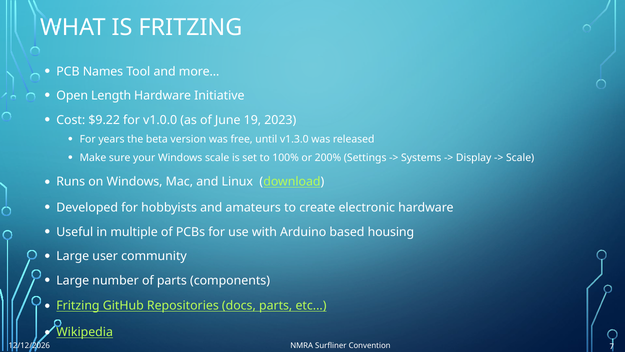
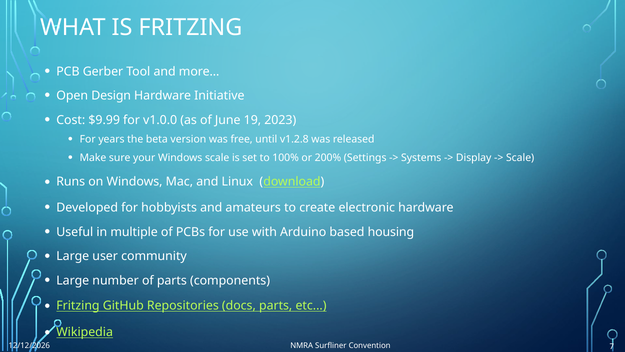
Names: Names -> Gerber (103, 71)
Length: Length -> Design (111, 96)
$9.22: $9.22 -> $9.99 (104, 120)
v1.3.0: v1.3.0 -> v1.2.8 (294, 139)
